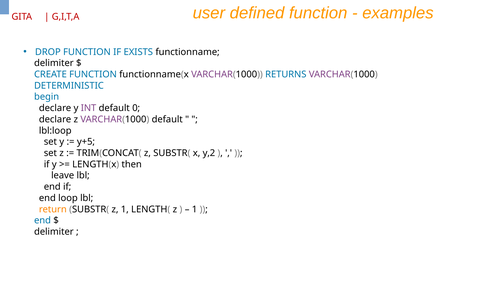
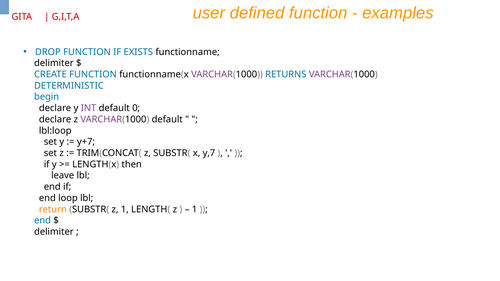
y+5: y+5 -> y+7 (86, 142)
y,2: y,2 -> y,7 (209, 153)
